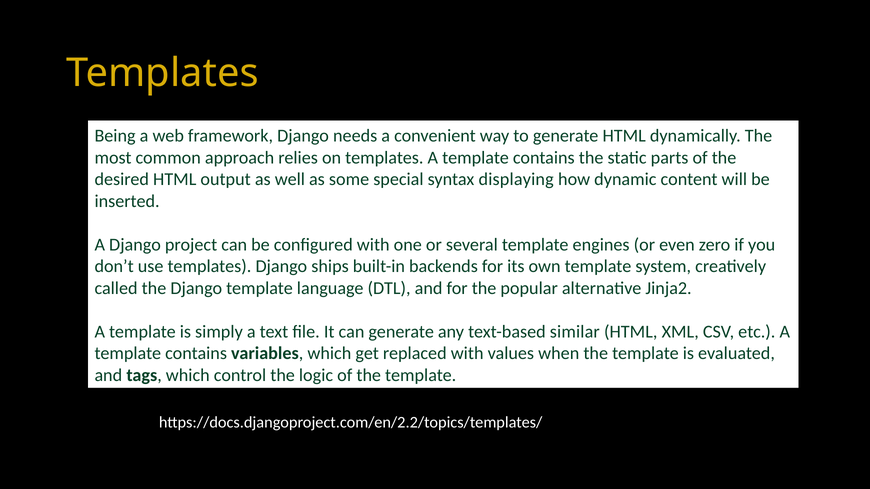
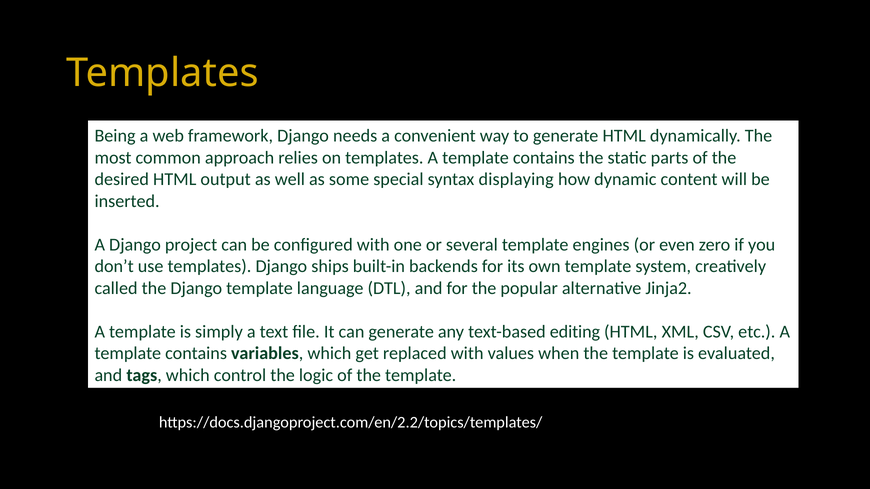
similar: similar -> editing (575, 332)
